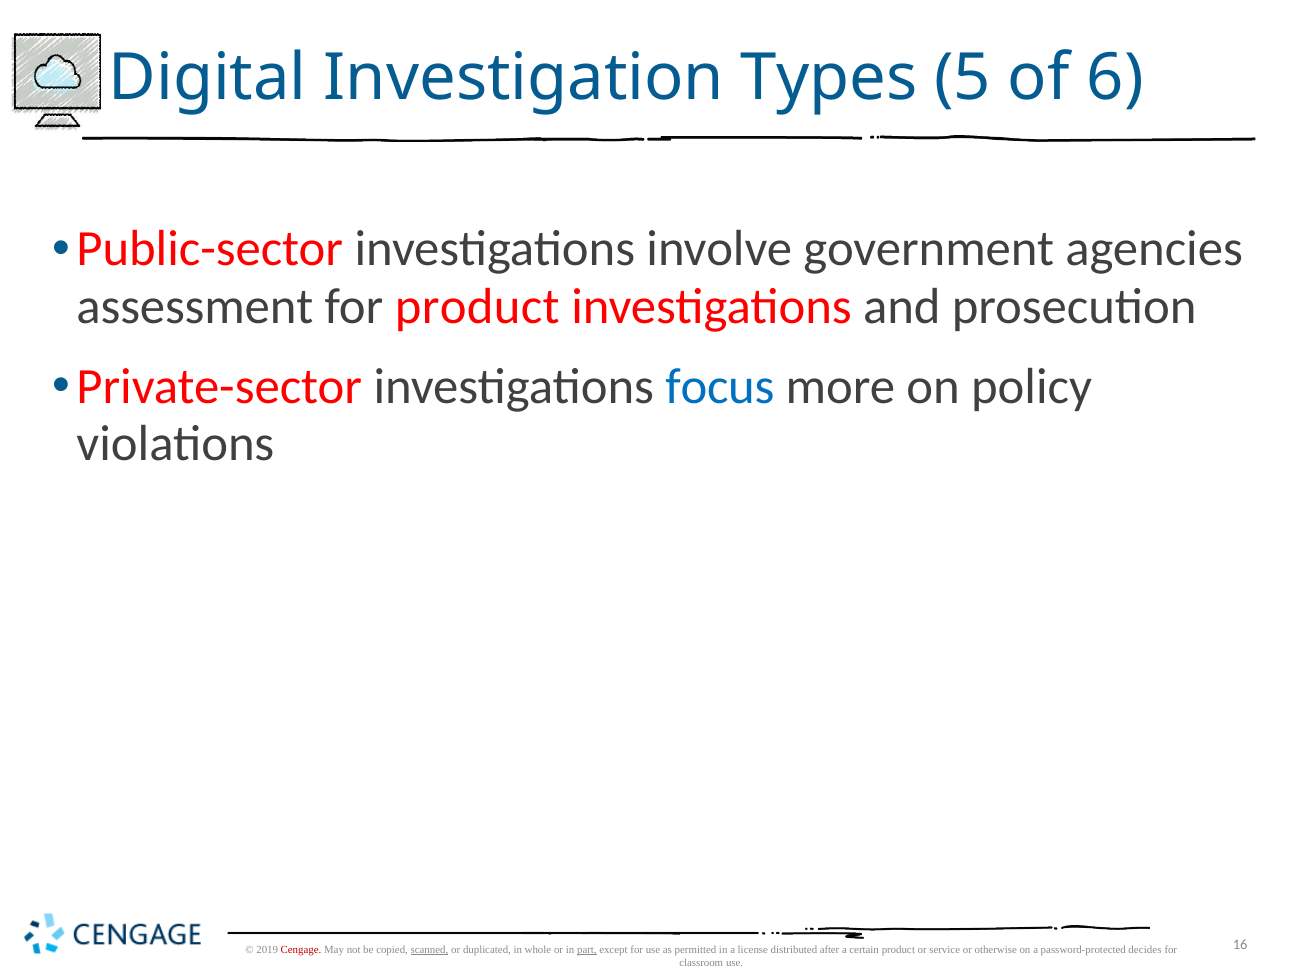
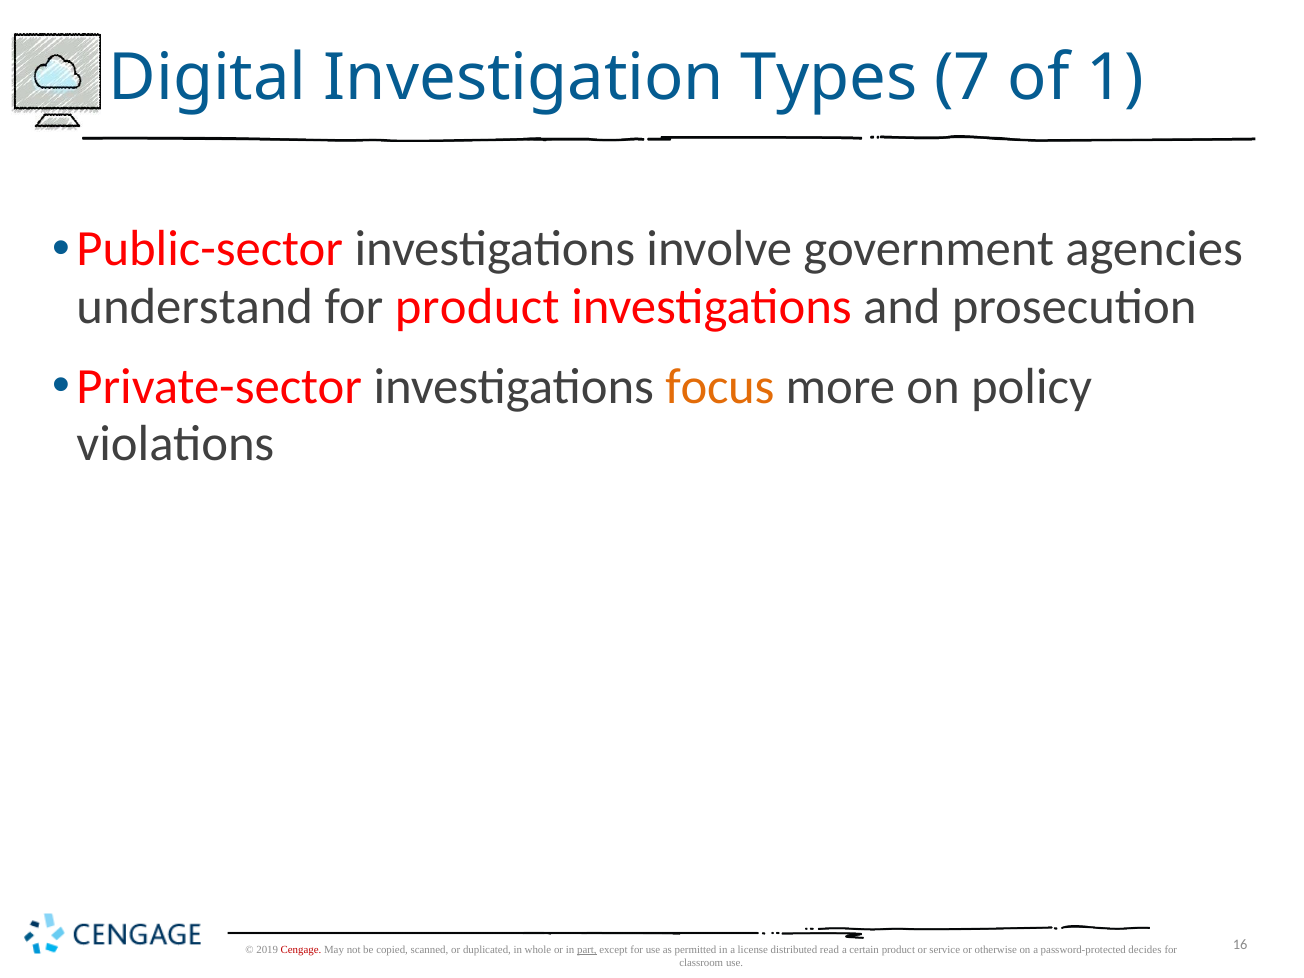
5: 5 -> 7 (963, 78)
6: 6 -> 1 (1115, 78)
assessment: assessment -> understand (195, 307)
focus colour: blue -> orange (720, 386)
scanned underline: present -> none (429, 950)
after: after -> read (829, 950)
